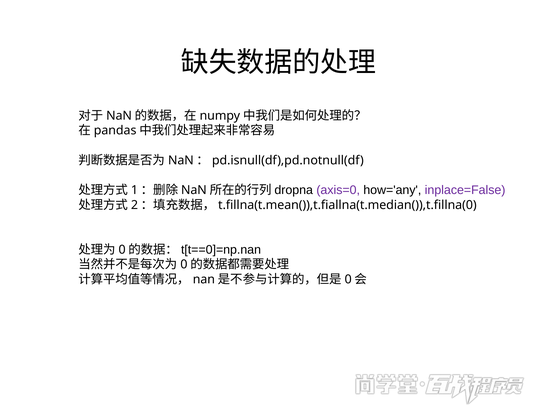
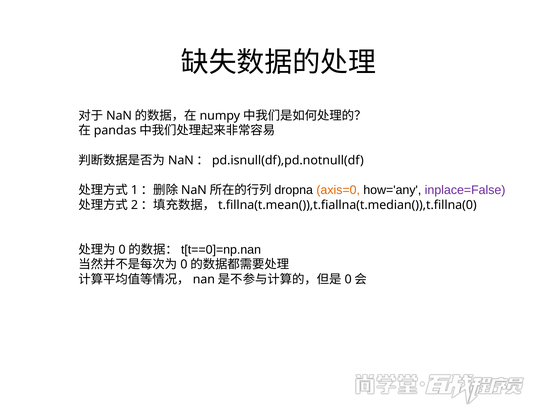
axis=0 colour: purple -> orange (338, 190)
